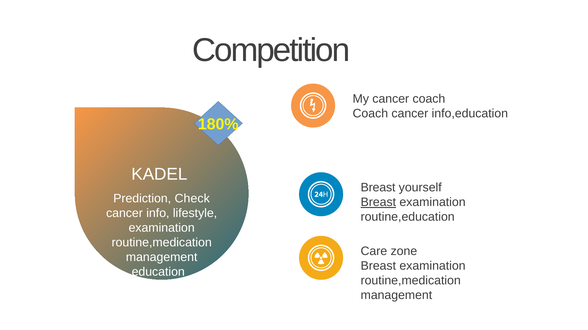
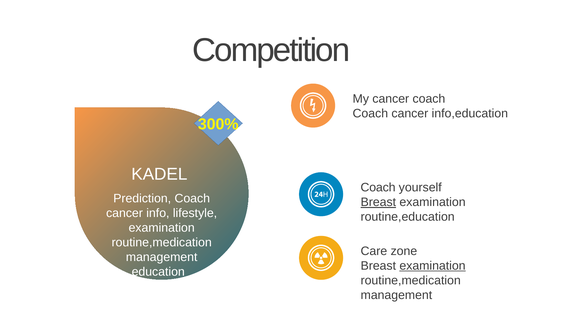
180%: 180% -> 300% (218, 125)
Breast: Breast -> Coach (378, 188)
Prediction Check: Check -> Coach (192, 199)
examination underline: none -> present (433, 266)
